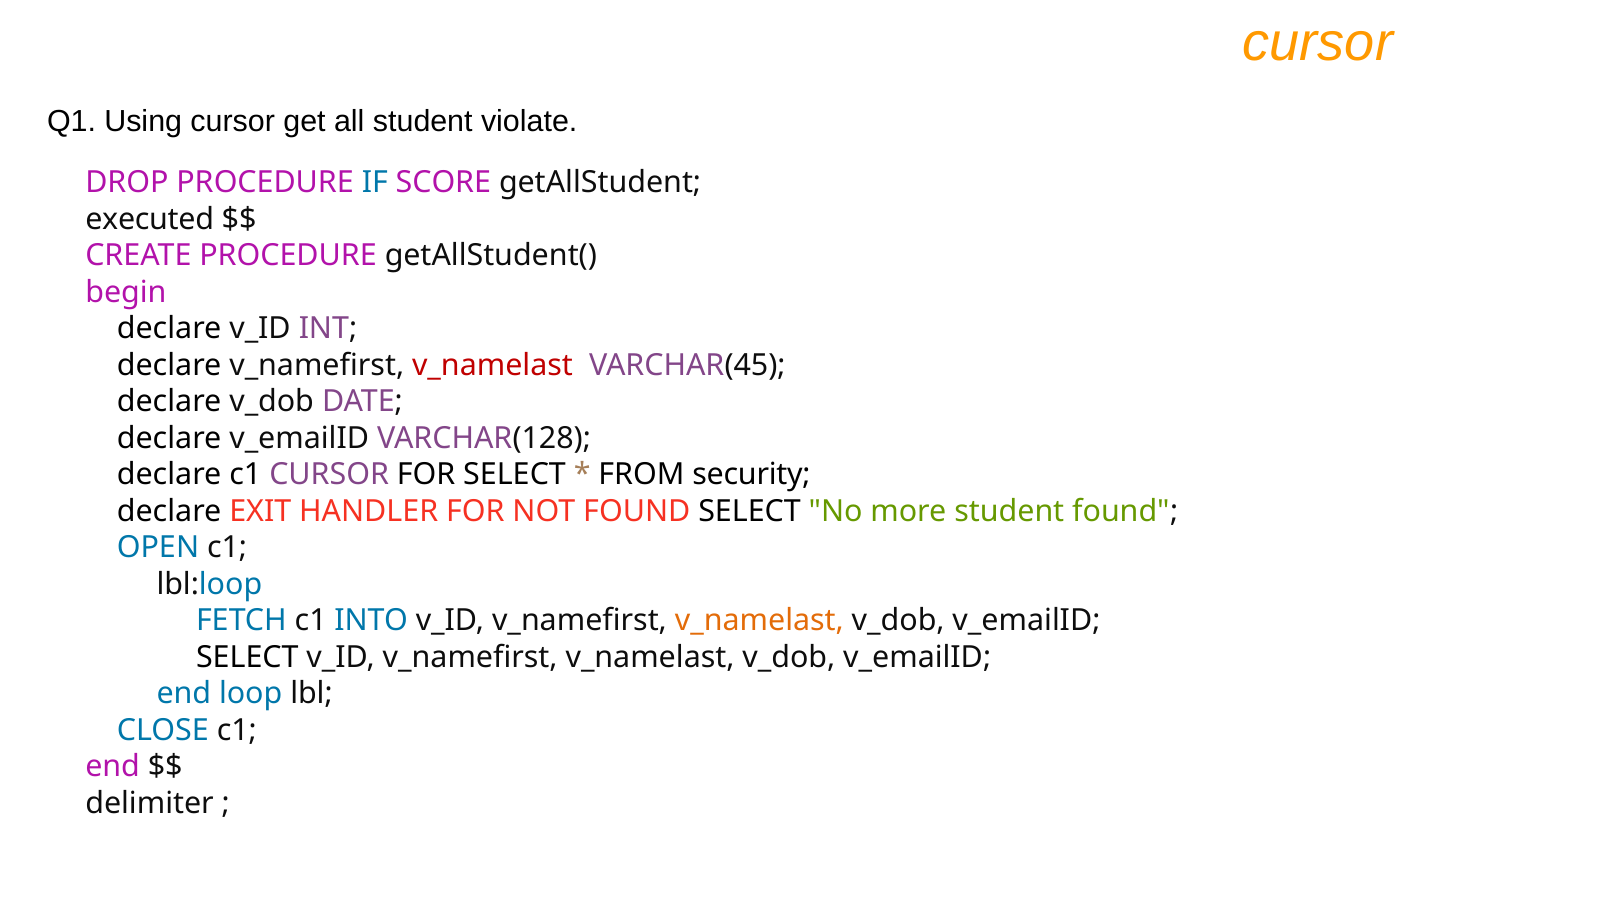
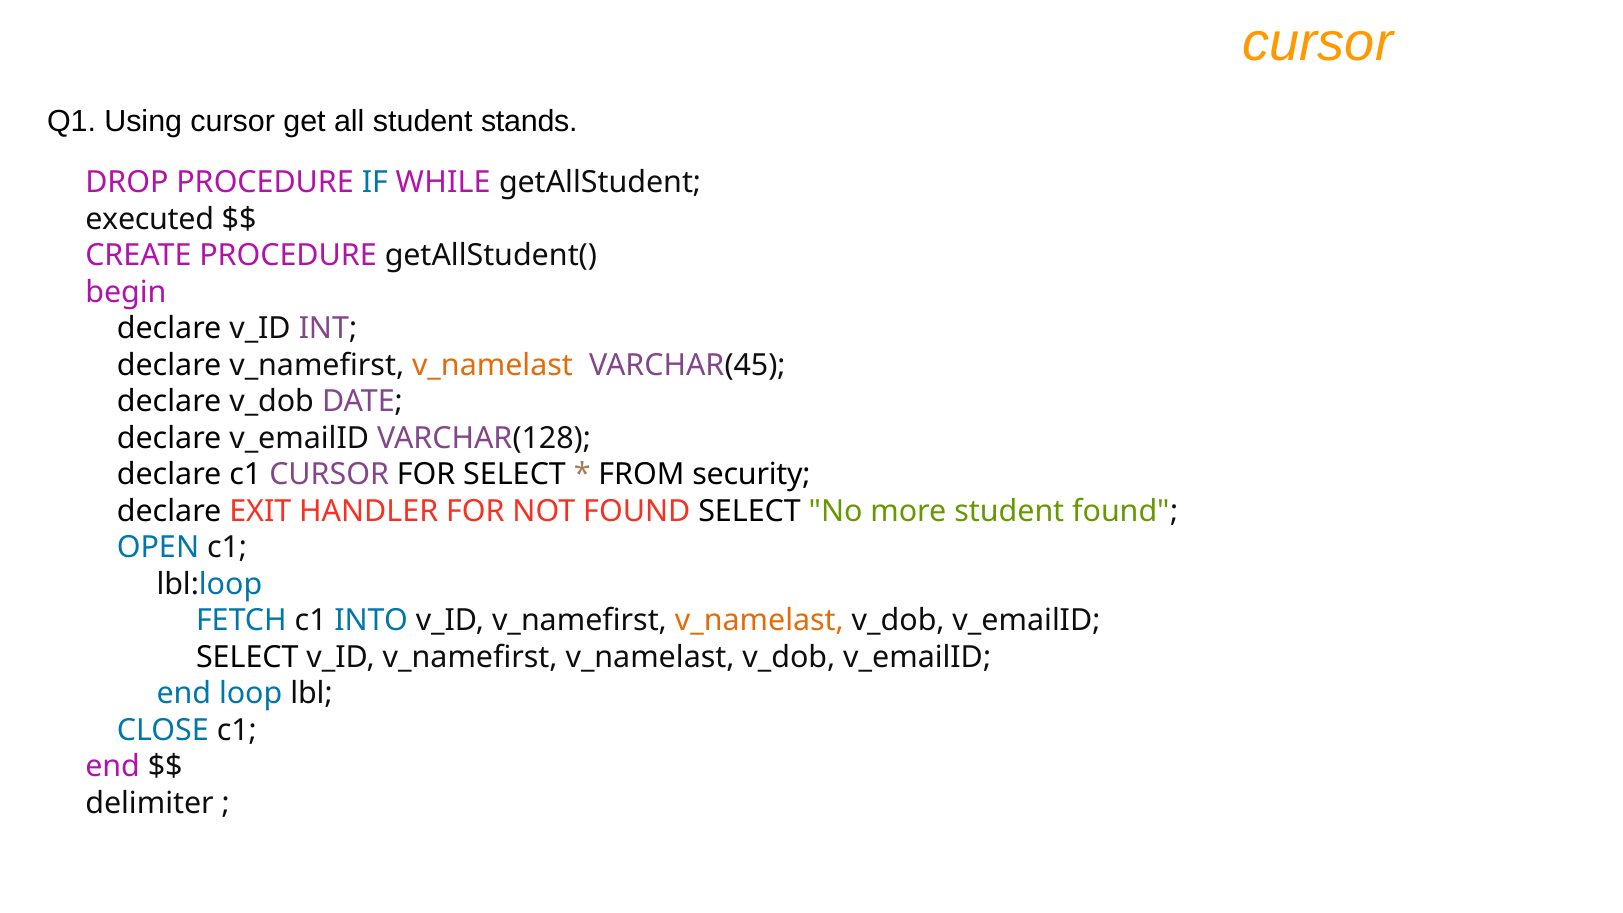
violate: violate -> stands (529, 121)
SCORE: SCORE -> WHILE (443, 183)
v_namelast colour: red -> orange (492, 365)
